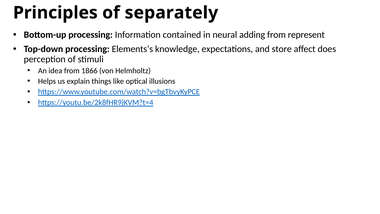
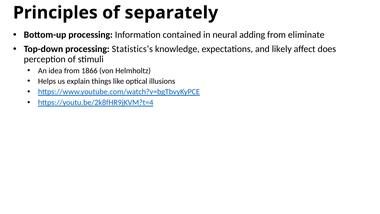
represent: represent -> eliminate (306, 35)
Elements’s: Elements’s -> Statistics’s (132, 49)
store: store -> likely (282, 49)
